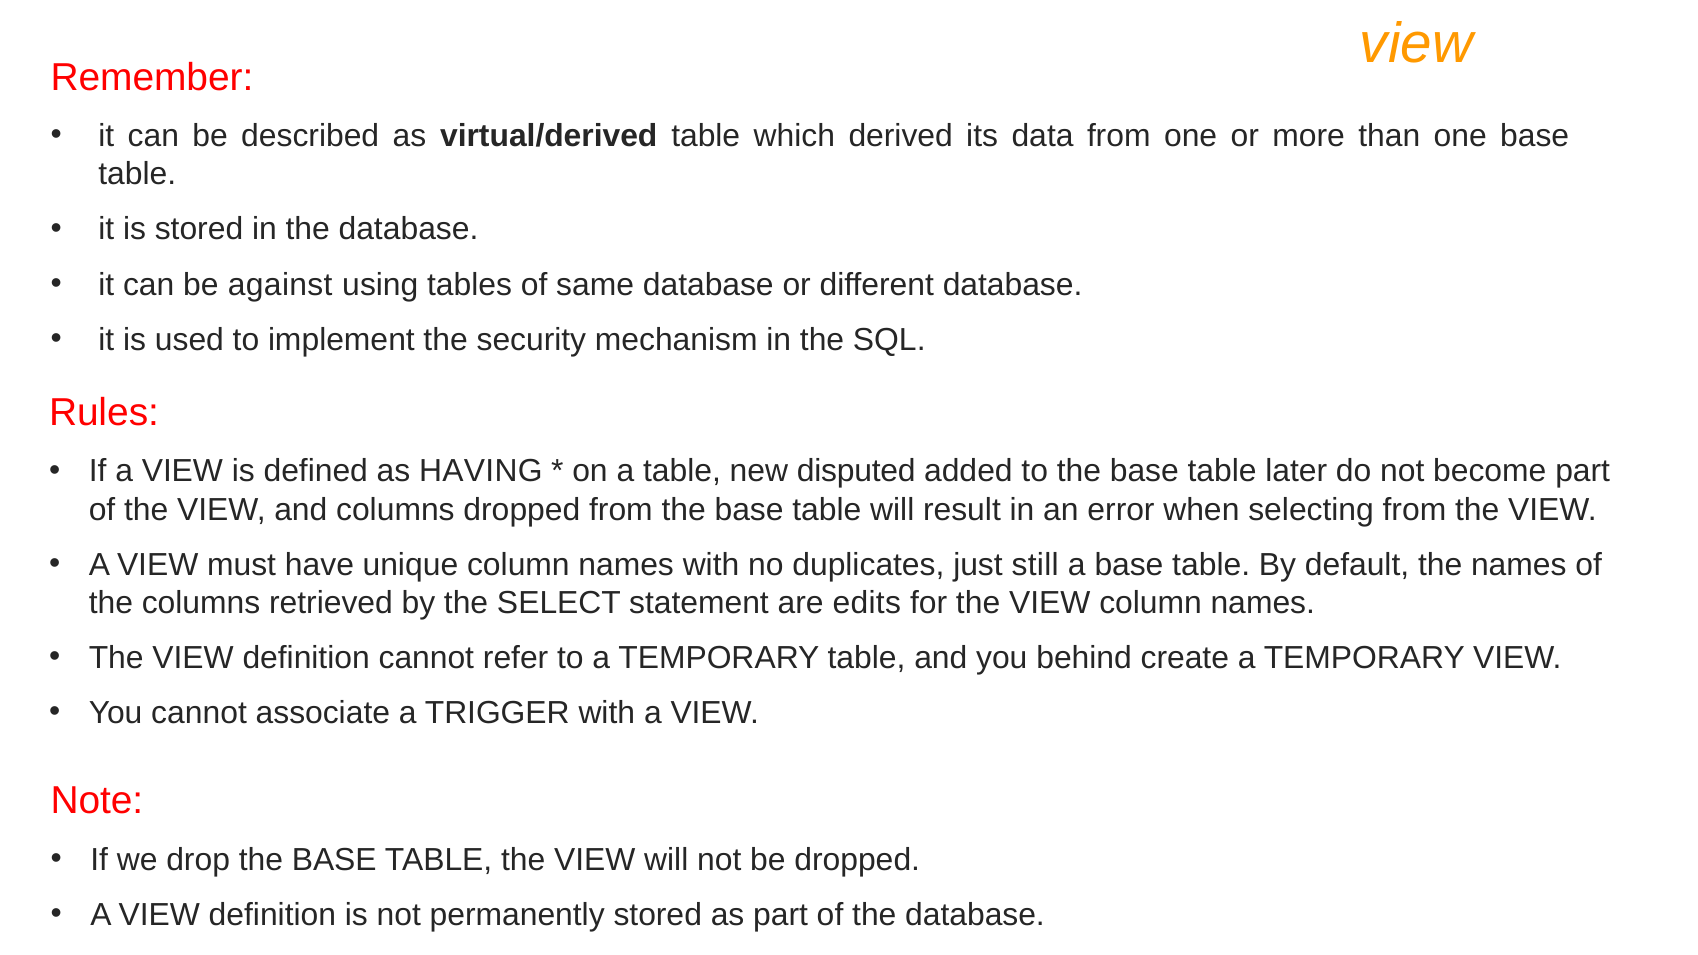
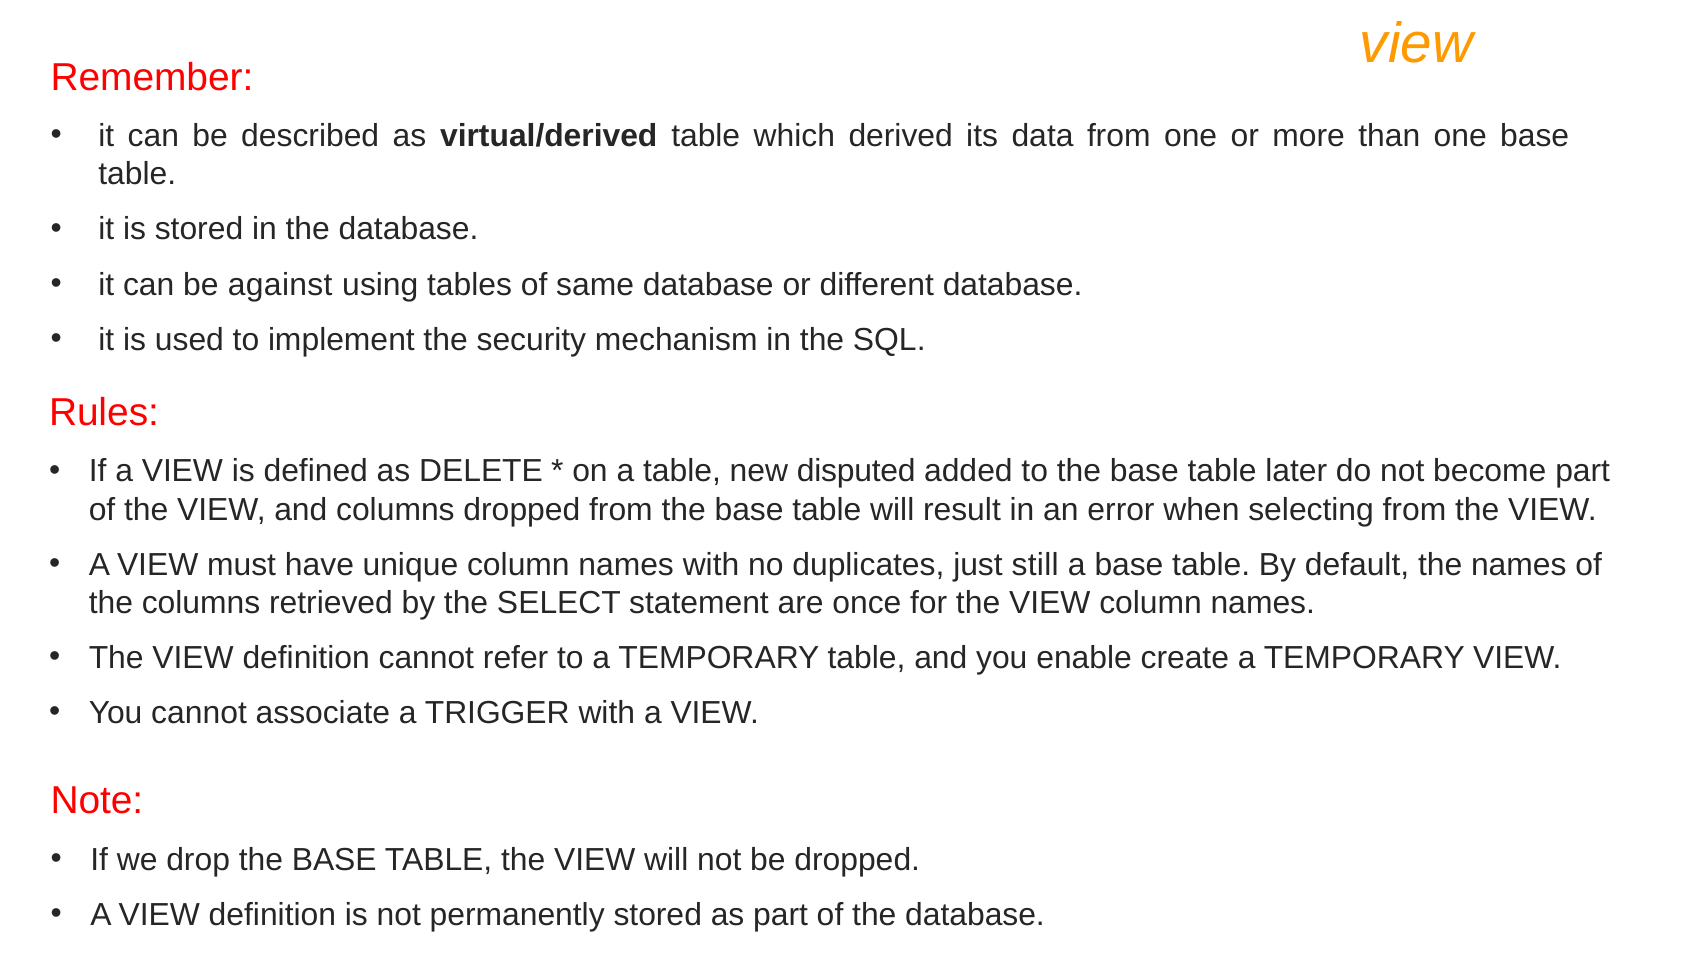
HAVING: HAVING -> DELETE (481, 471)
edits: edits -> once (867, 603)
behind: behind -> enable (1084, 658)
